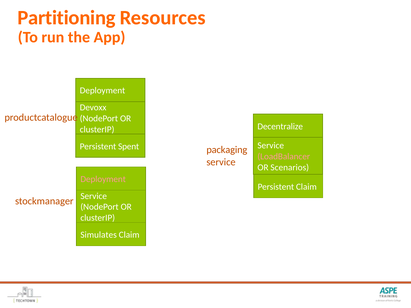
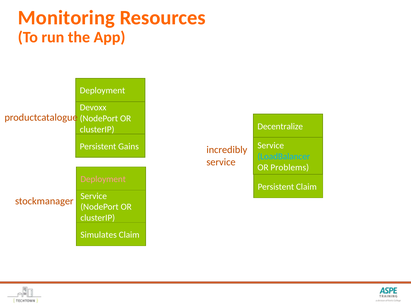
Partitioning: Partitioning -> Monitoring (66, 18)
Spent: Spent -> Gains (129, 146)
packaging: packaging -> incredibly (227, 150)
LoadBalancer colour: pink -> light blue (284, 157)
Scenarios: Scenarios -> Problems (290, 168)
